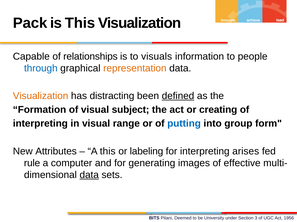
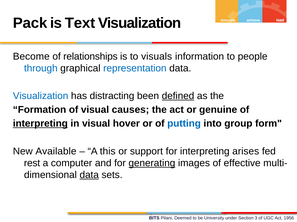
is This: This -> Text (80, 23)
Capable: Capable -> Become (31, 57)
representation colour: orange -> blue (135, 69)
Visualization colour: orange -> blue (41, 96)
subject: subject -> causes (130, 110)
creating: creating -> genuine (218, 110)
interpreting underline: none -> present (40, 124)
range: range -> hover (126, 124)
Attributes: Attributes -> Available (56, 152)
labeling: labeling -> support (146, 152)
rule: rule -> rest (32, 164)
generating underline: none -> present (152, 164)
